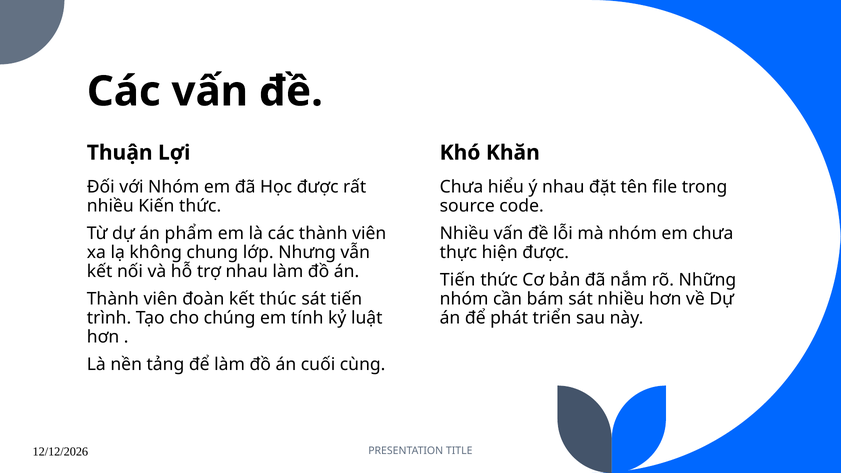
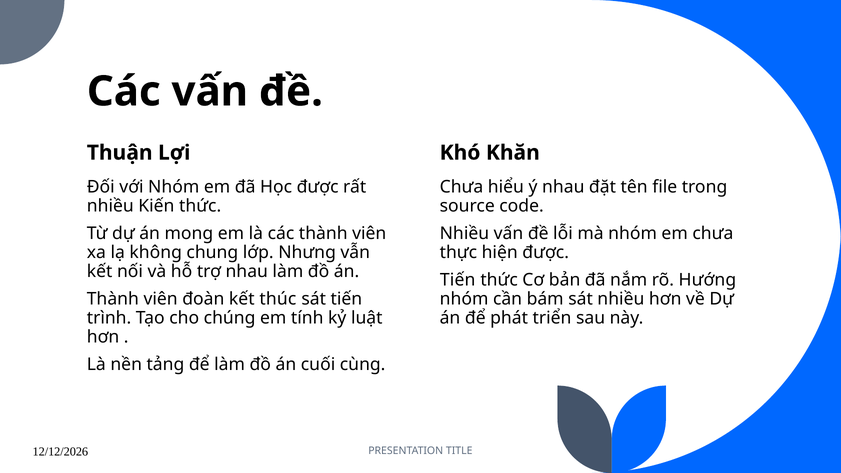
phẩm: phẩm -> mong (189, 234)
Những: Những -> Hướng (707, 280)
